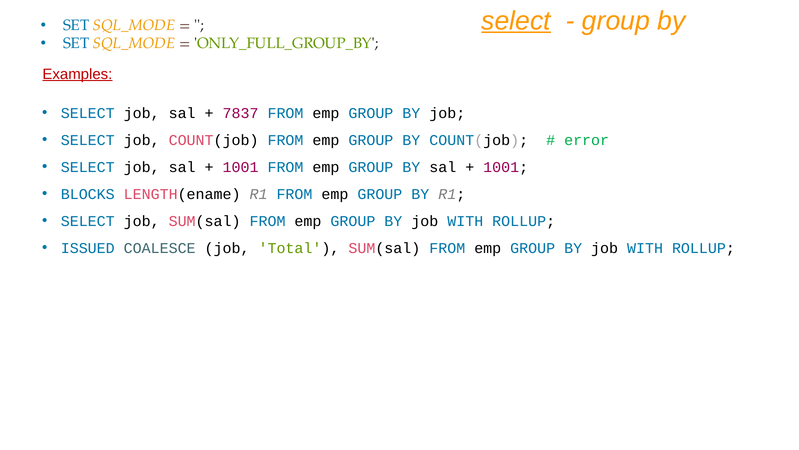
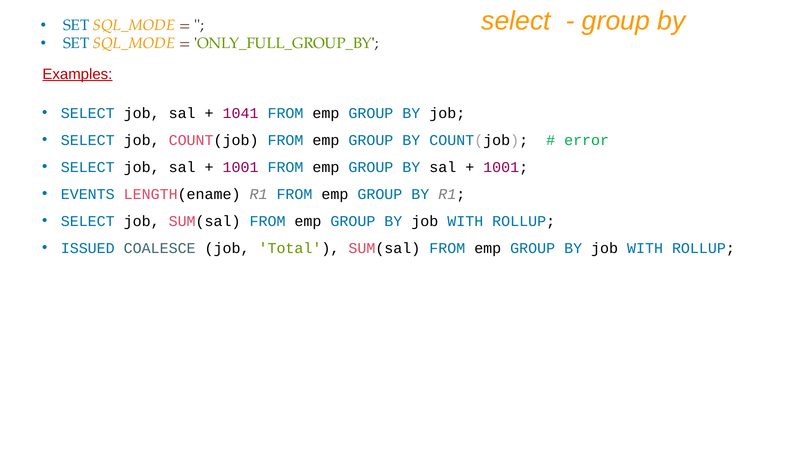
select underline: present -> none (516, 21)
7837: 7837 -> 1041 (241, 113)
BLOCKS: BLOCKS -> EVENTS (88, 194)
